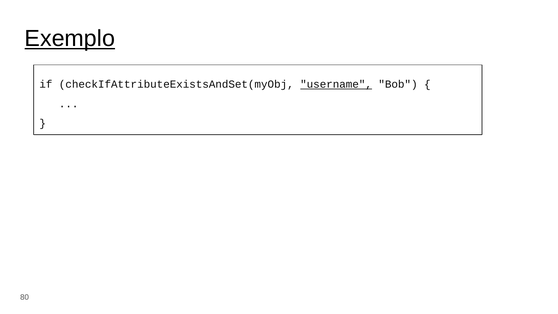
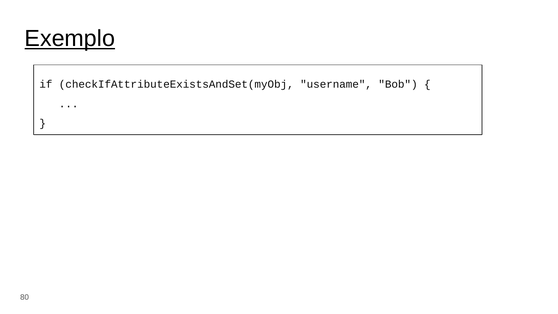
username underline: present -> none (336, 84)
